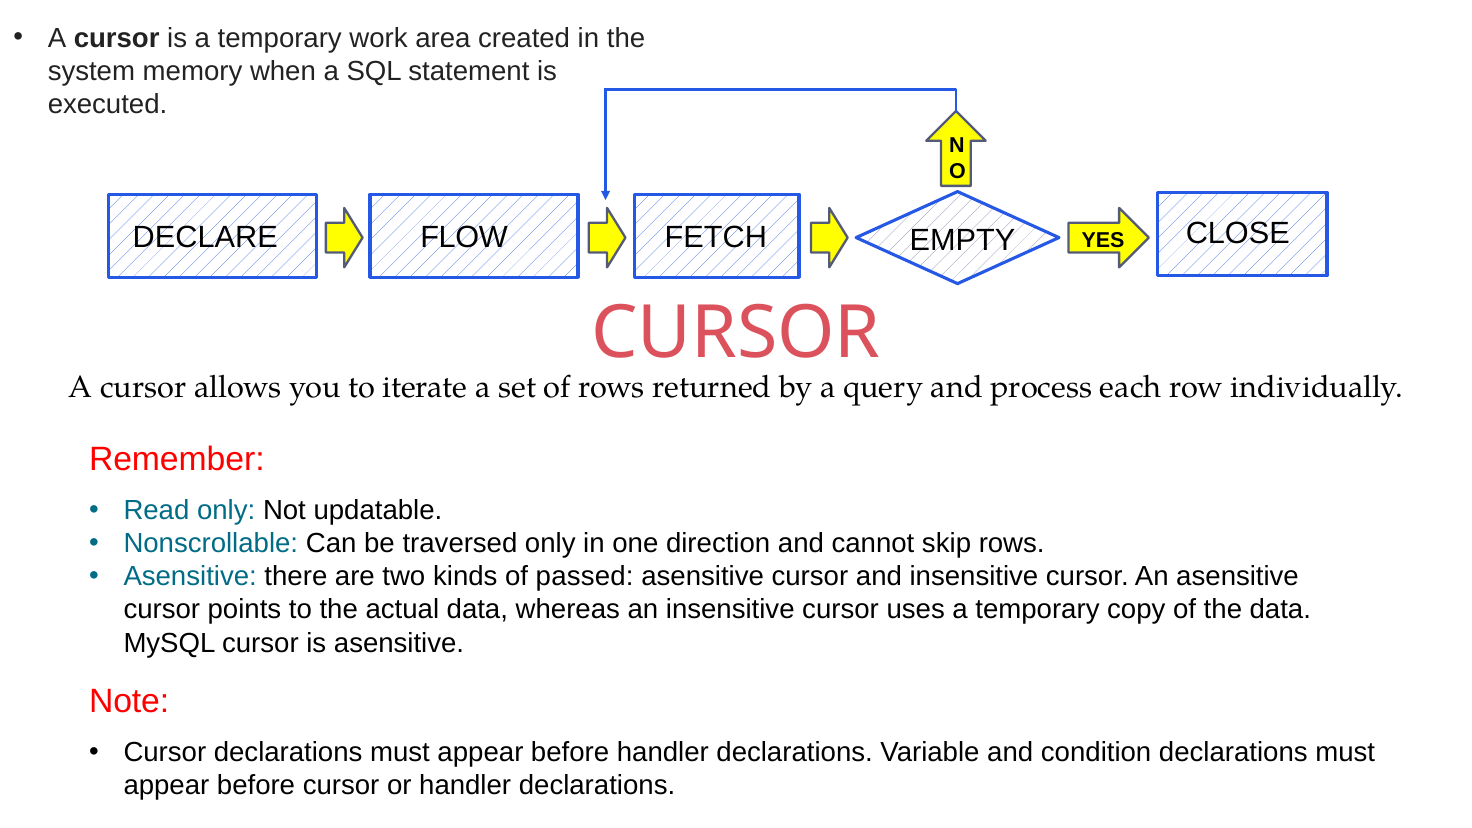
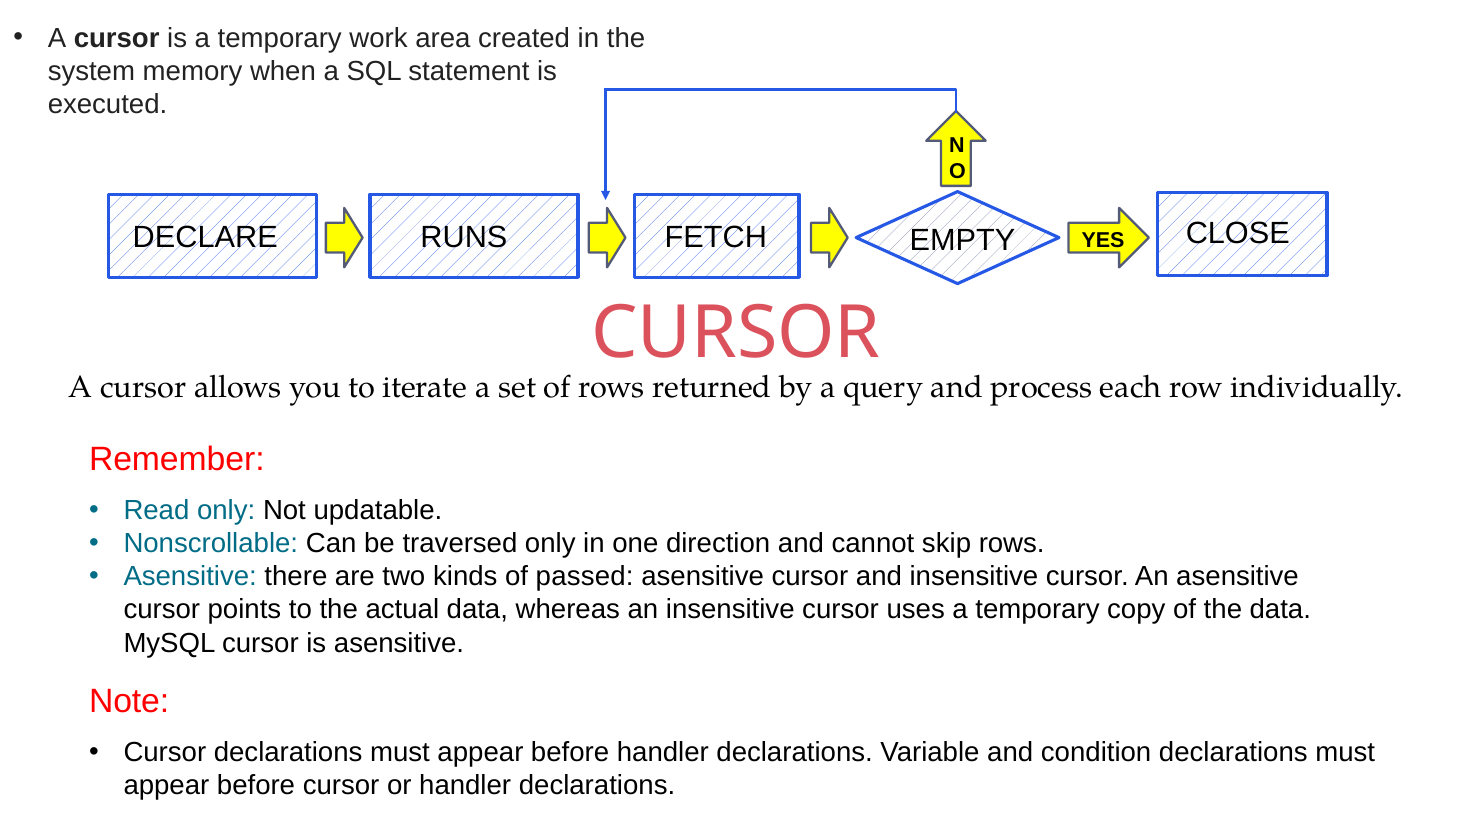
FLOW: FLOW -> RUNS (464, 237)
